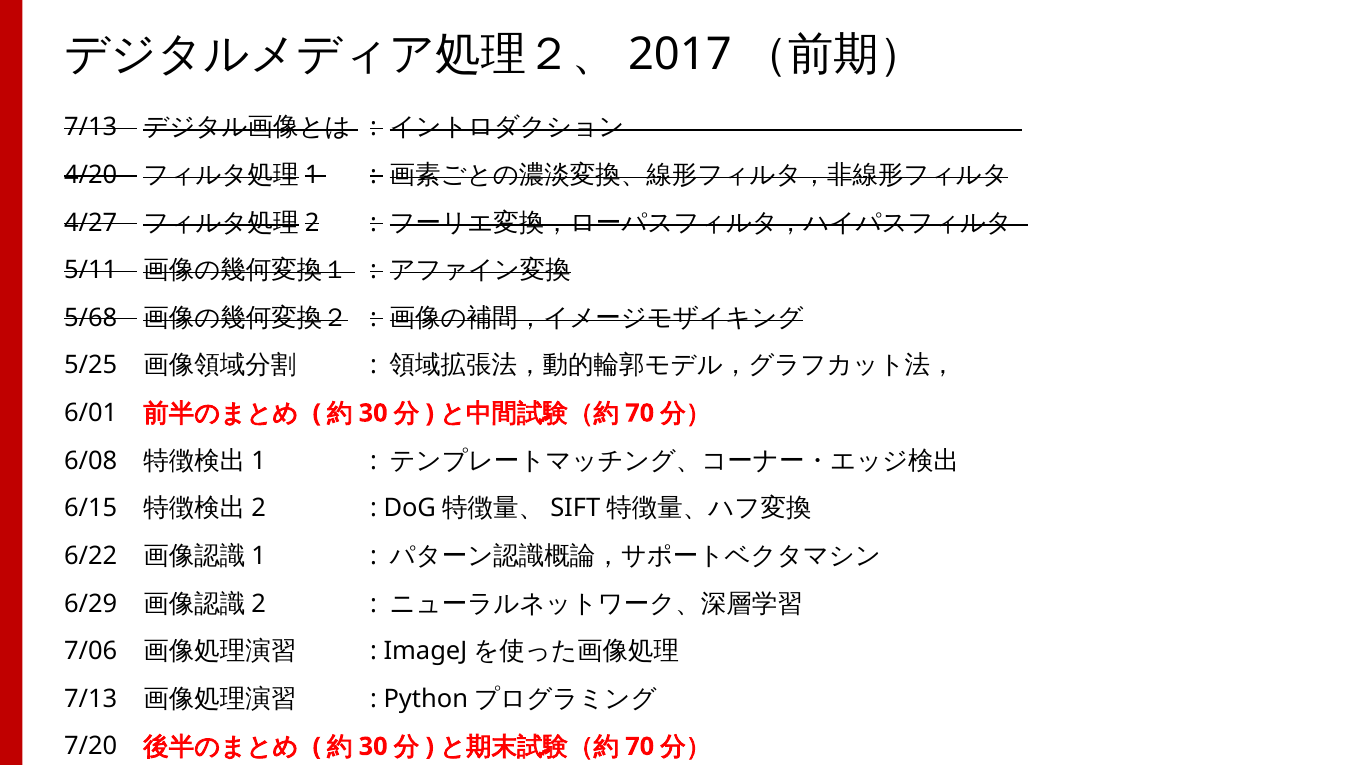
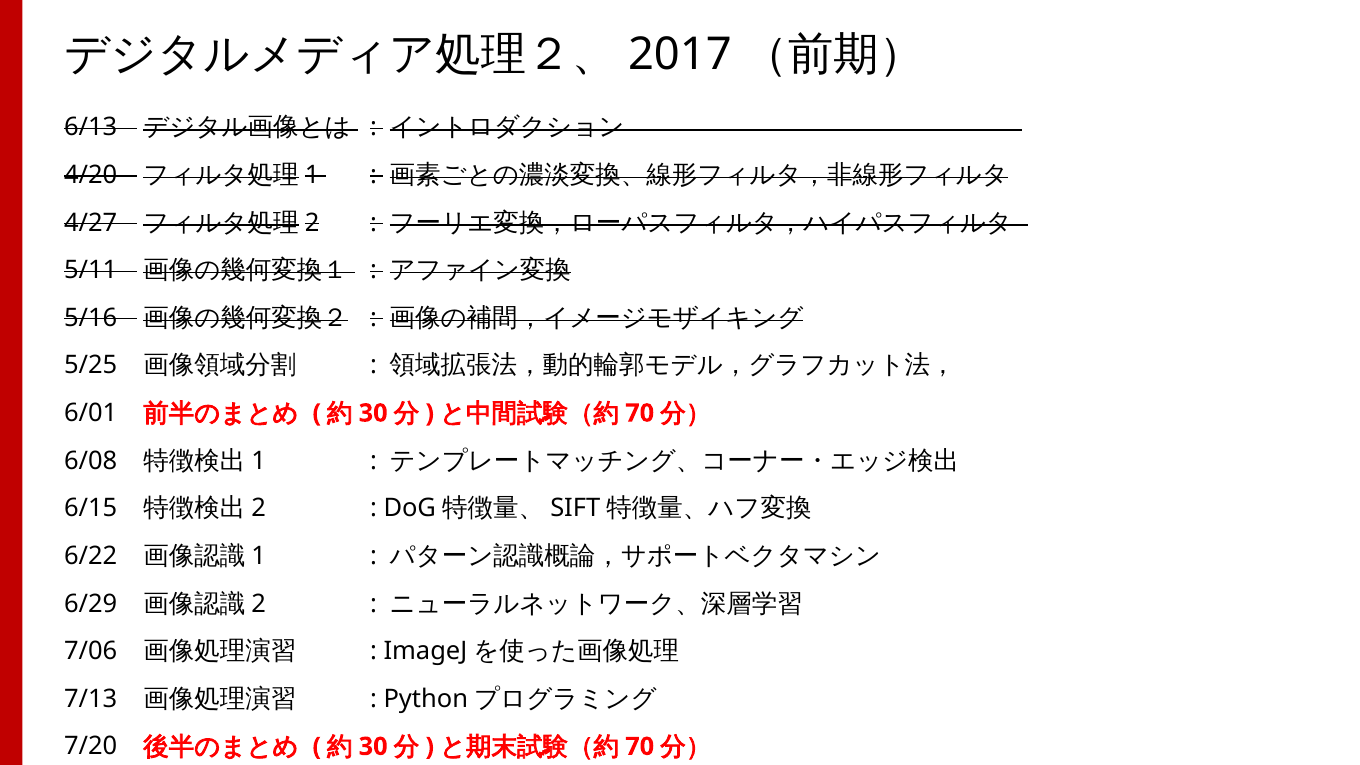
7/13: 7/13 -> 6/13 (91, 127)
5/68: 5/68 -> 5/16 (91, 318)
